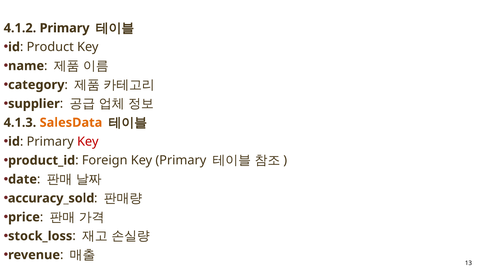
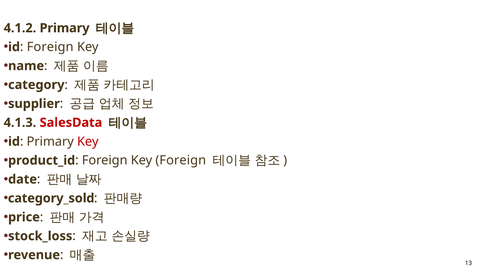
Product: Product -> Foreign (50, 47)
SalesData colour: orange -> red (71, 123)
Key Primary: Primary -> Foreign (181, 161)
accuracy_sold: accuracy_sold -> category_sold (51, 198)
